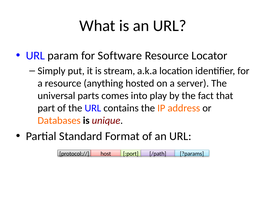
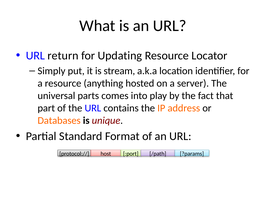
param: param -> return (63, 56)
Software: Software -> Updating (120, 56)
